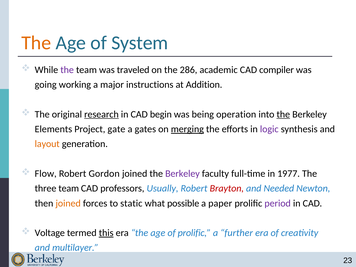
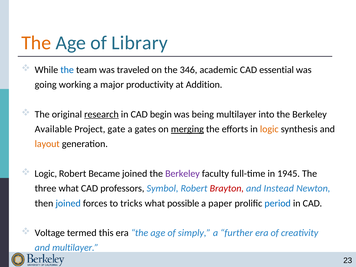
System: System -> Library (140, 43)
the colour: purple -> blue (67, 70)
286: 286 -> 346 (189, 70)
compiler: compiler -> essential (277, 70)
instructions: instructions -> productivity (150, 85)
being operation: operation -> multilayer (236, 114)
the underline: present -> none (283, 114)
Elements: Elements -> Available (53, 129)
logic colour: purple -> orange (269, 129)
Flow: Flow -> Logic (46, 174)
Gordon: Gordon -> Became (104, 174)
1977: 1977 -> 1945 (289, 174)
three team: team -> what (69, 188)
Usually: Usually -> Symbol (163, 188)
Needed: Needed -> Instead (279, 188)
joined colour: orange -> blue (68, 203)
static: static -> tricks (131, 203)
period colour: purple -> blue (278, 203)
this underline: present -> none (106, 233)
of prolific: prolific -> simply (194, 233)
